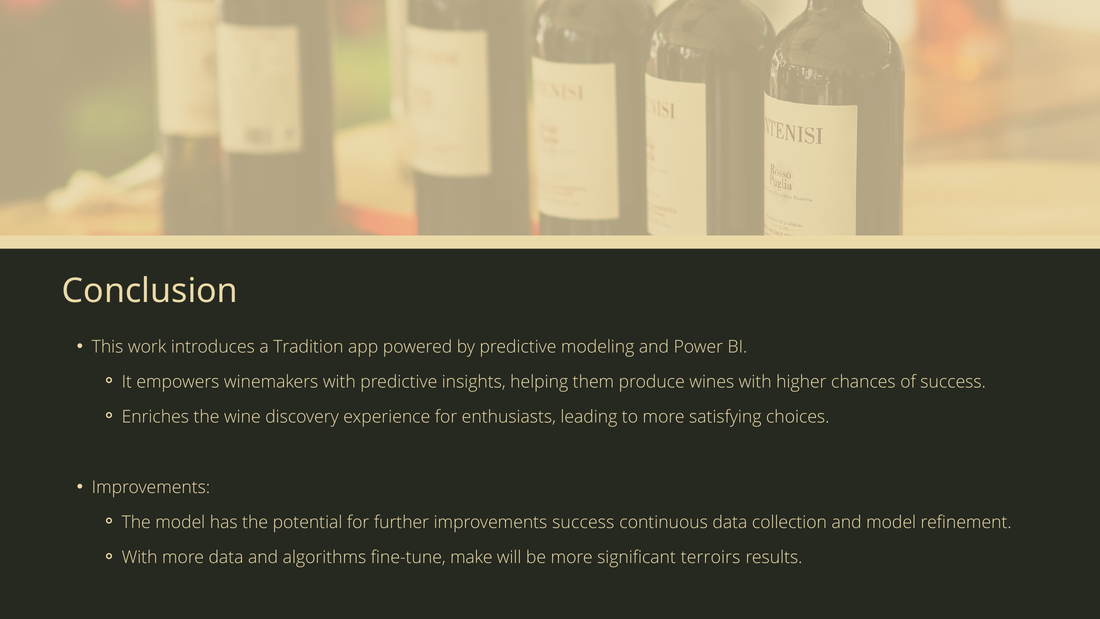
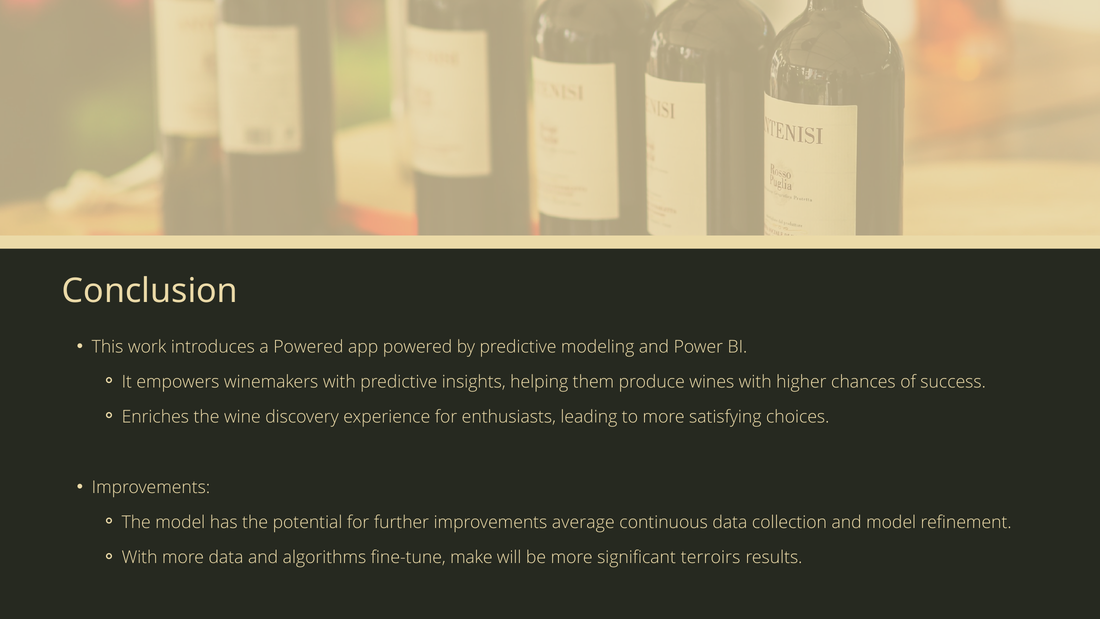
a Tradition: Tradition -> Powered (308, 347)
improvements success: success -> average (583, 522)
